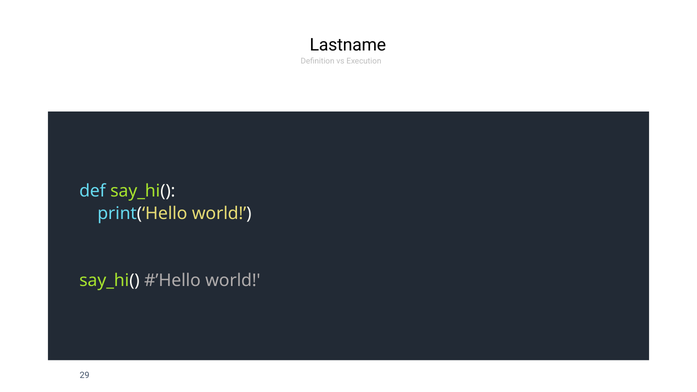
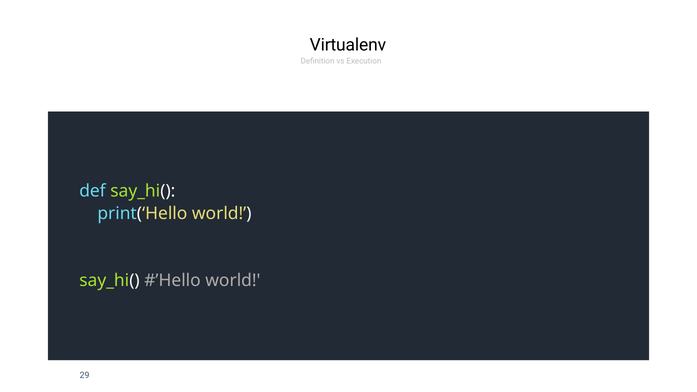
Lastname: Lastname -> Virtualenv (348, 45)
